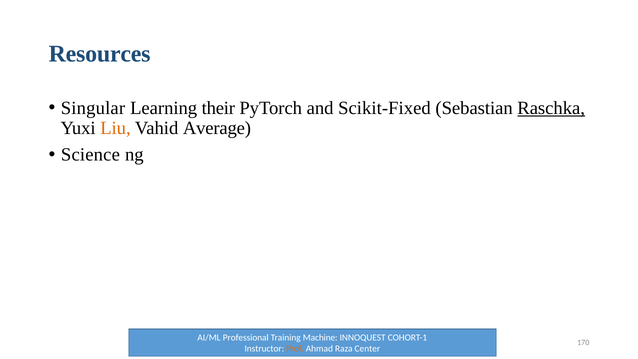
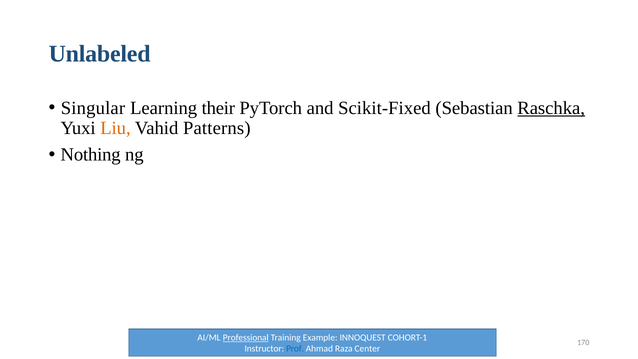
Resources: Resources -> Unlabeled (100, 54)
Average: Average -> Patterns (217, 128)
Science: Science -> Nothing (91, 155)
Professional underline: none -> present (246, 338)
Machine: Machine -> Example (320, 338)
Prof colour: orange -> blue (295, 349)
